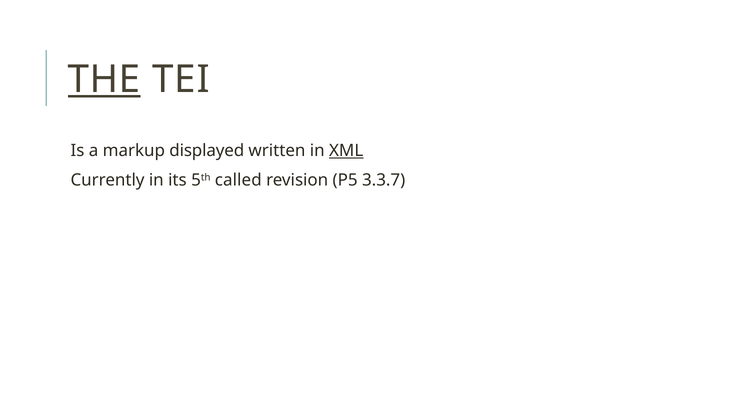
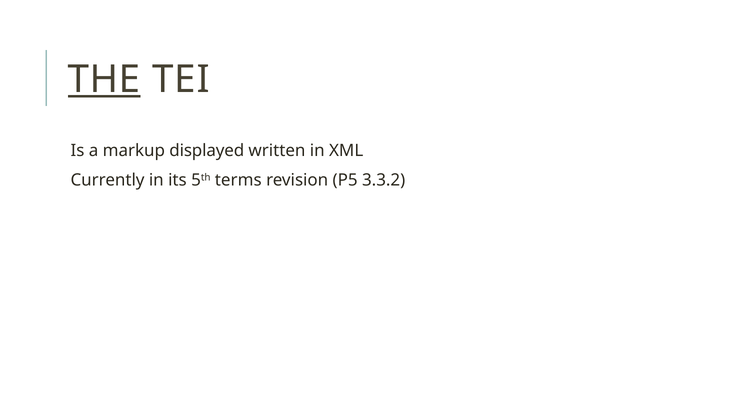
XML underline: present -> none (346, 151)
called: called -> terms (238, 180)
3.3.7: 3.3.7 -> 3.3.2 (384, 180)
